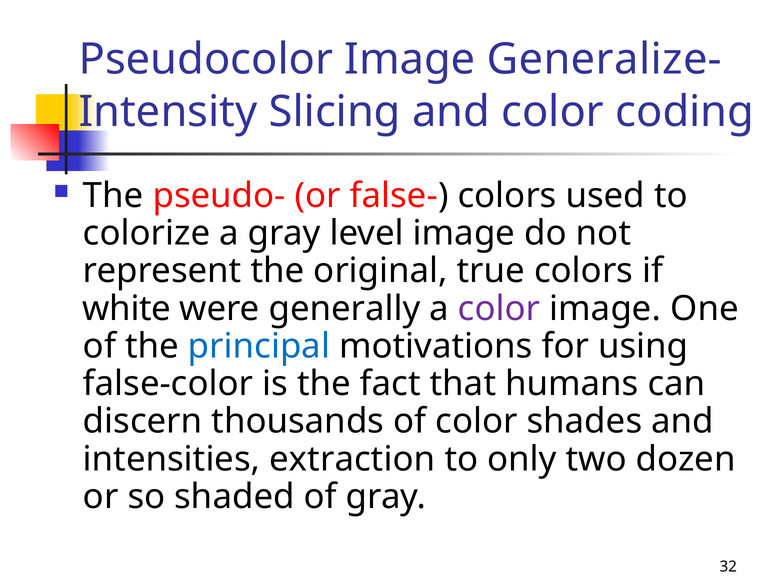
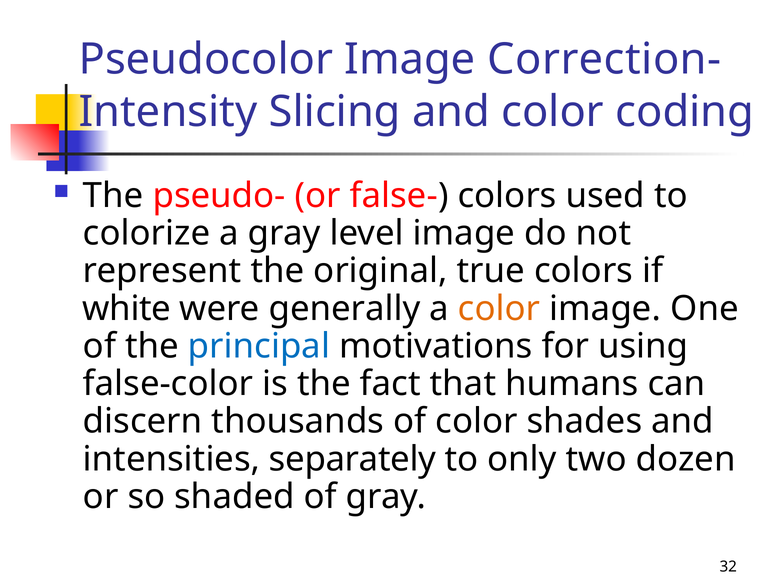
Generalize-: Generalize- -> Correction- (604, 60)
color colour: purple -> orange (499, 309)
extraction: extraction -> separately (353, 459)
